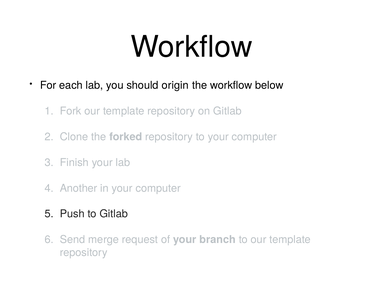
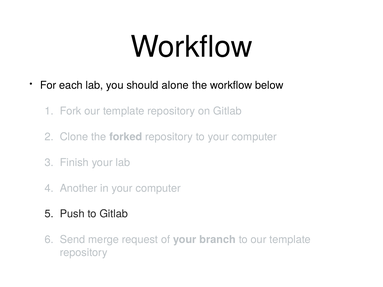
origin: origin -> alone (175, 85)
